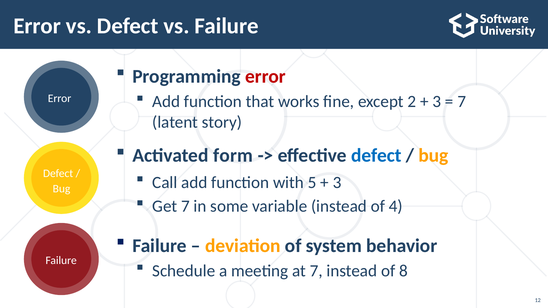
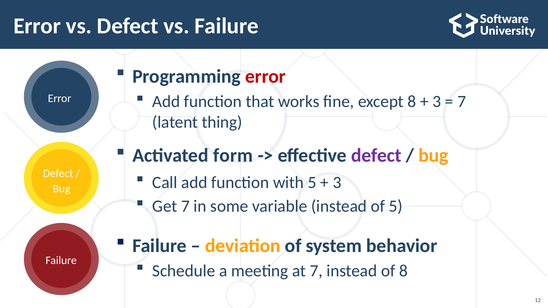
except 2: 2 -> 8 (412, 102)
story: story -> thing (222, 122)
defect colour: blue -> purple (376, 156)
of 4: 4 -> 5 (396, 207)
